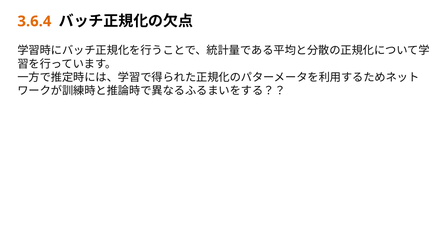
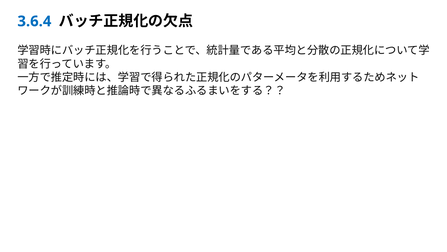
3.6.4 colour: orange -> blue (34, 21)
